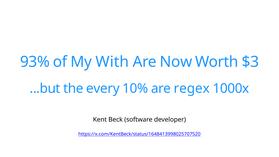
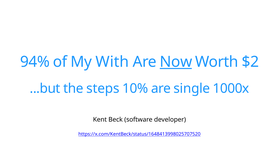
93%: 93% -> 94% (35, 62)
Now underline: none -> present (176, 62)
$3: $3 -> $2 (250, 62)
every: every -> steps (103, 89)
regex: regex -> single (192, 89)
